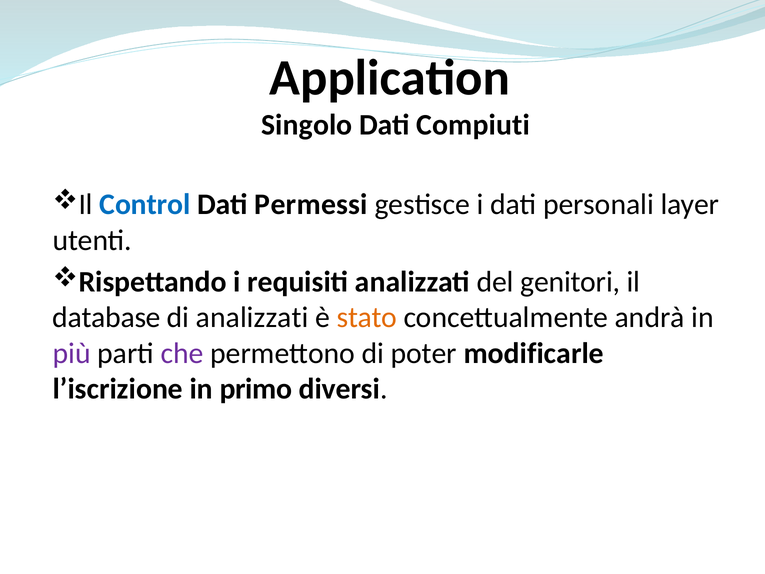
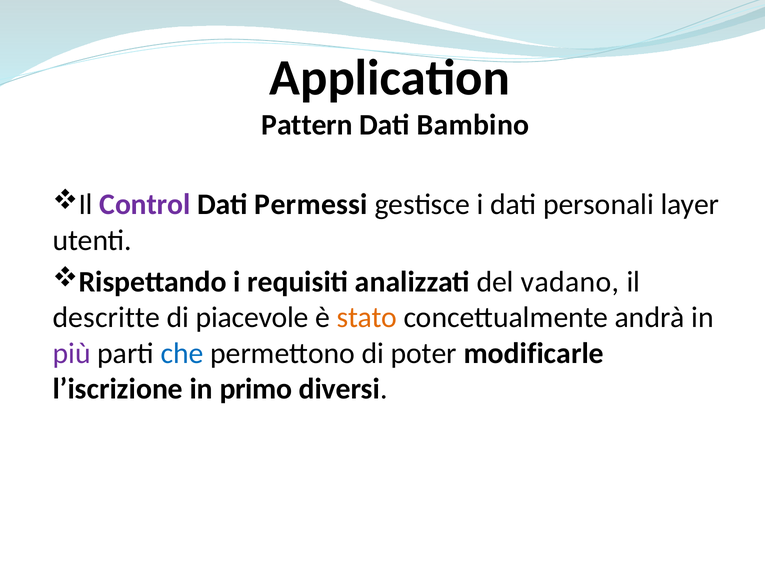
Singolo: Singolo -> Pattern (307, 125)
Compiuti: Compiuti -> Bambino (473, 125)
Control colour: blue -> purple (145, 204)
genitori: genitori -> vadano (570, 282)
database: database -> descritte (106, 318)
di analizzati: analizzati -> piacevole (252, 318)
che colour: purple -> blue (182, 353)
